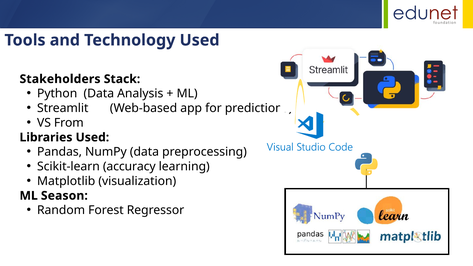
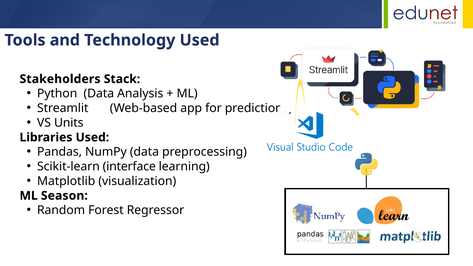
From: From -> Units (69, 123)
accuracy: accuracy -> interface (129, 167)
